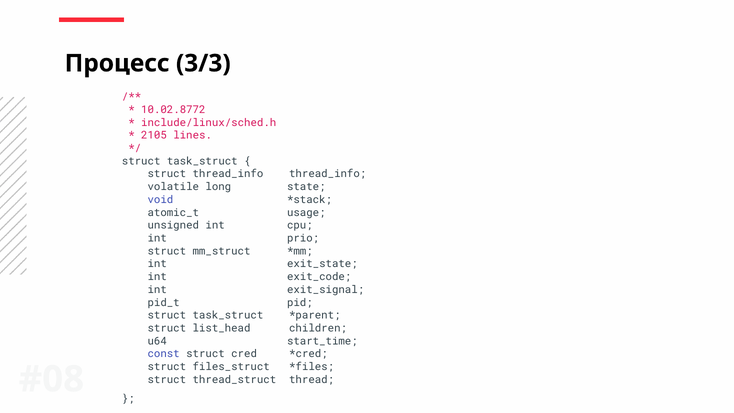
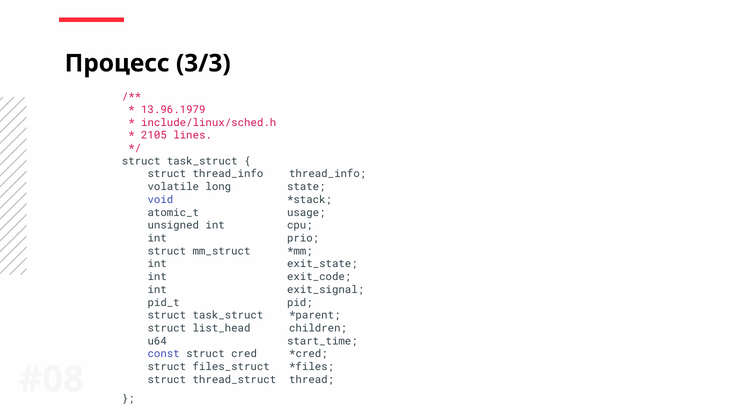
10.02.8772: 10.02.8772 -> 13.96.1979 (173, 110)
